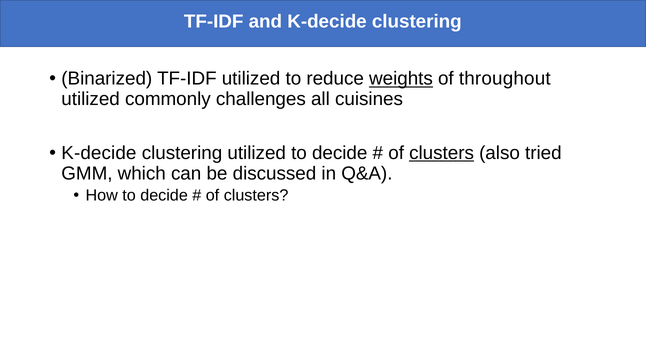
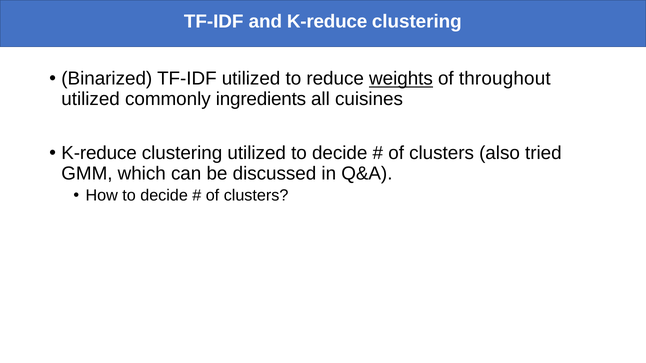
and K-decide: K-decide -> K-reduce (327, 22)
challenges: challenges -> ingredients (261, 99)
K-decide: K-decide -> K-reduce (99, 153)
clusters underline: present -> none (442, 153)
